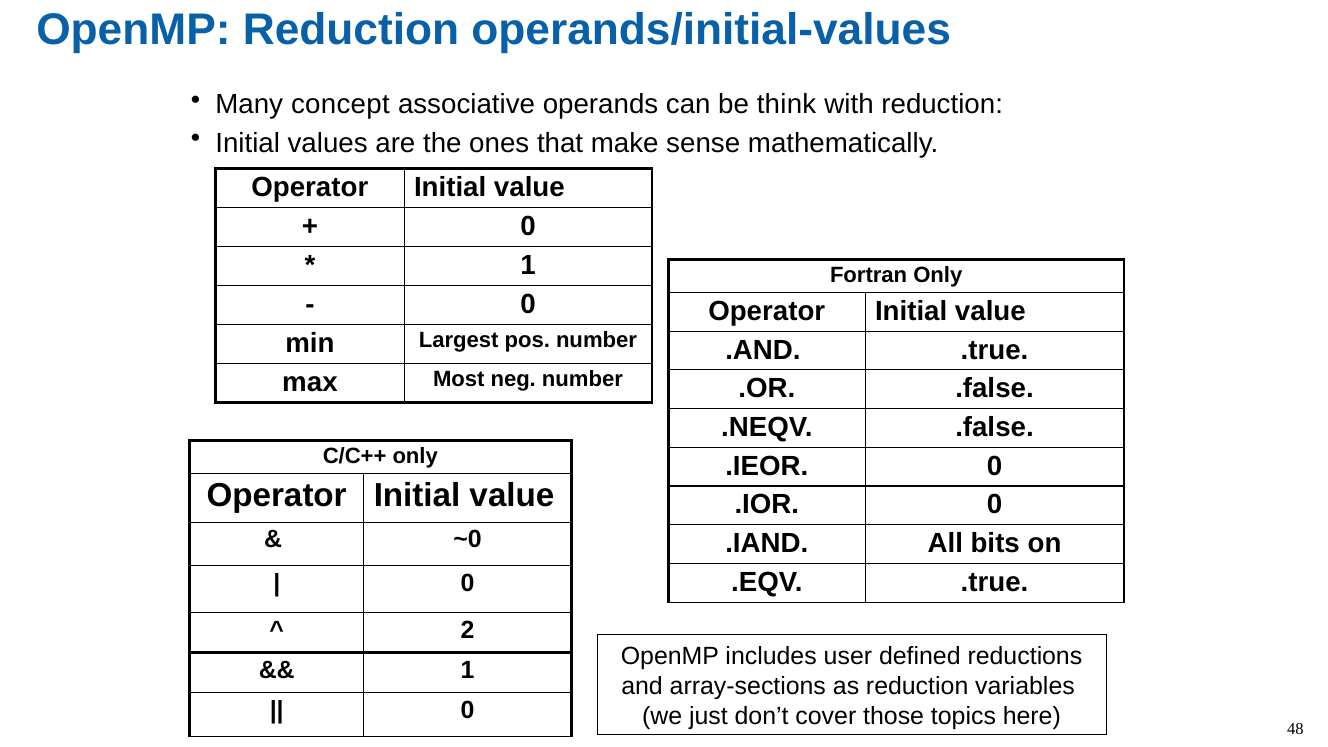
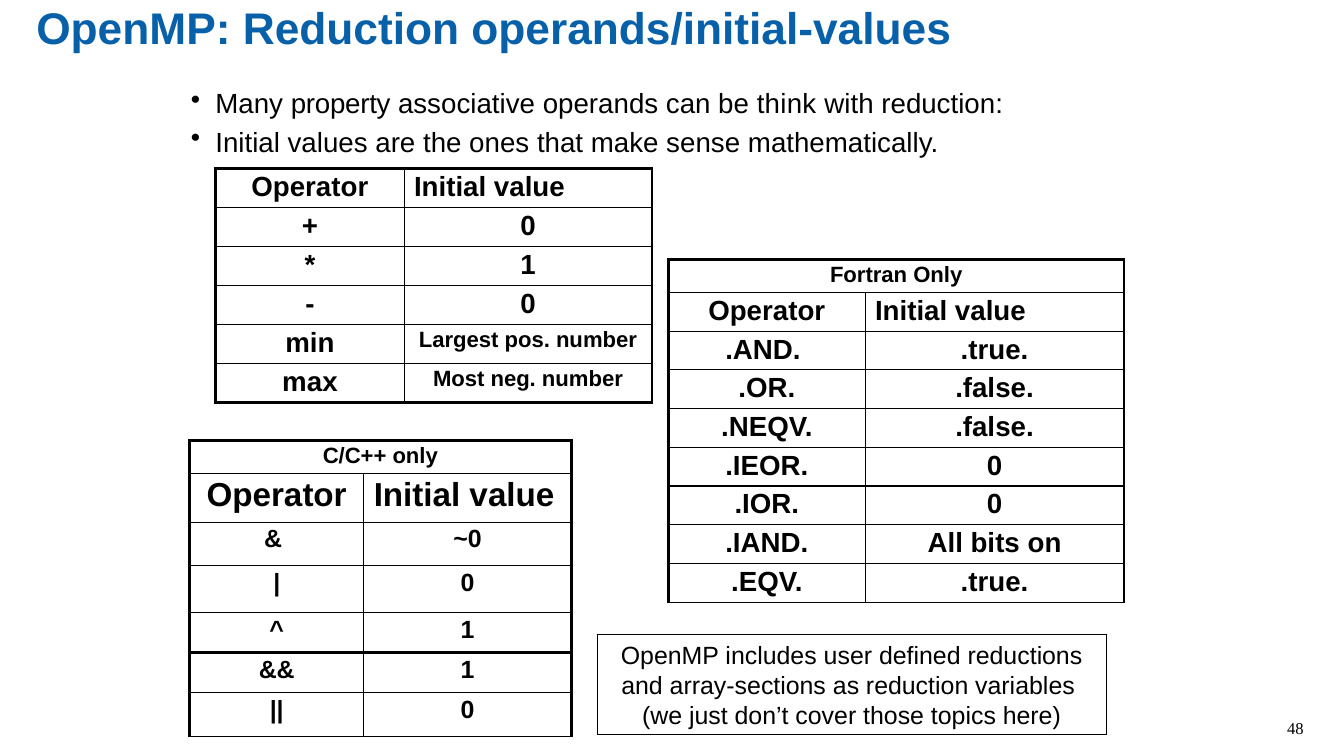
concept: concept -> property (341, 104)
2: 2 -> 1 (468, 630)
